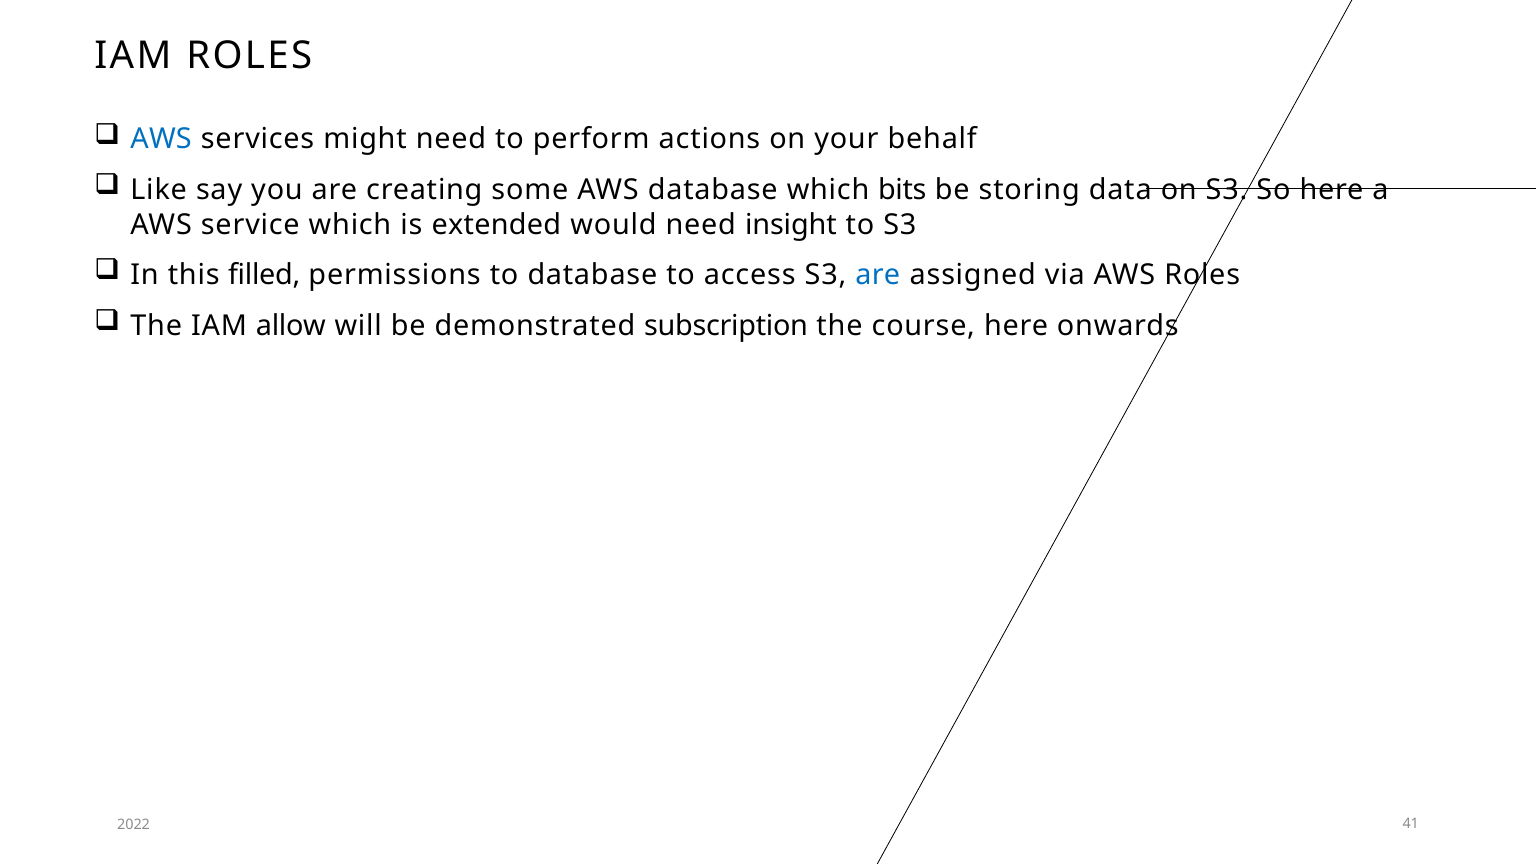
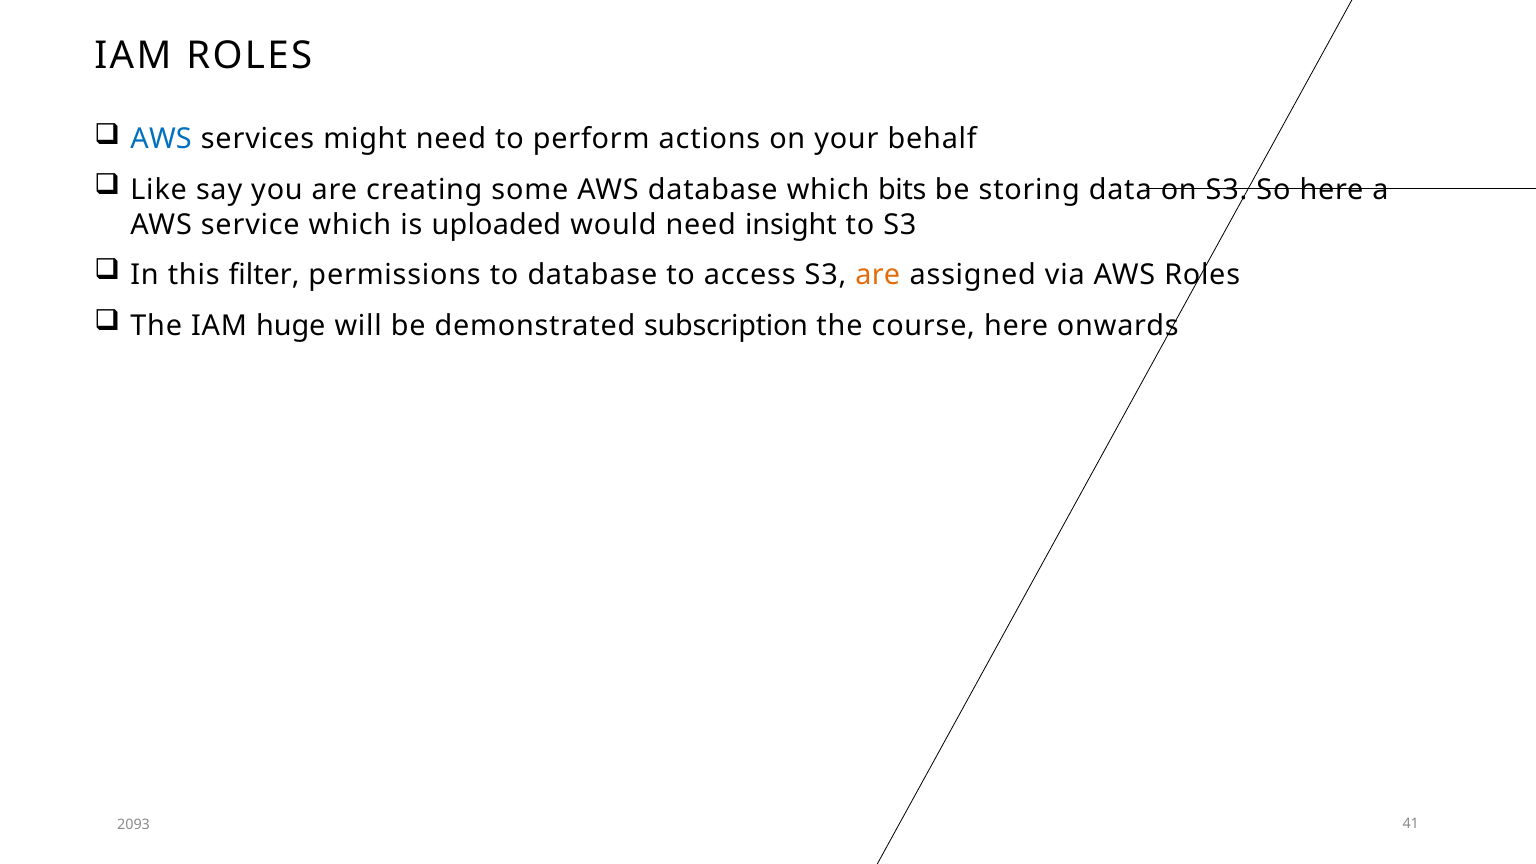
extended: extended -> uploaded (496, 225)
filled: filled -> filter (264, 275)
are colour: blue -> orange (878, 275)
allow: allow -> huge (291, 326)
2022: 2022 -> 2093 (134, 825)
